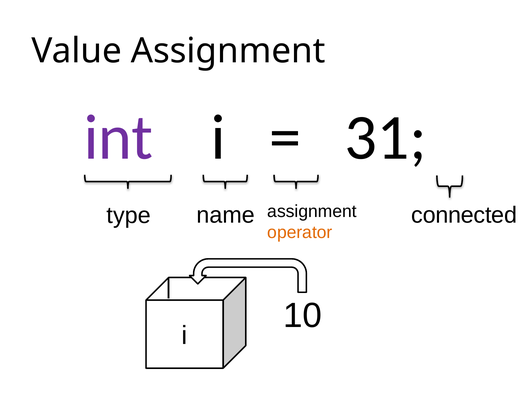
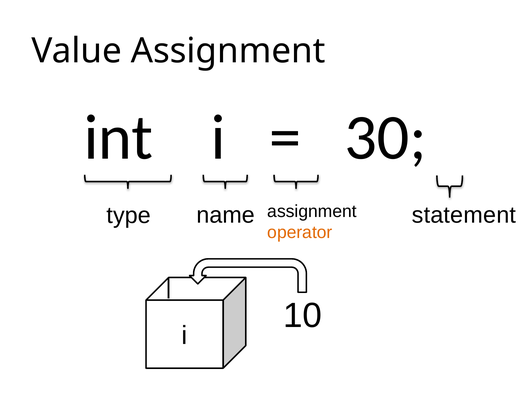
int colour: purple -> black (118, 137)
31: 31 -> 30 (385, 137)
connected: connected -> statement (464, 215)
